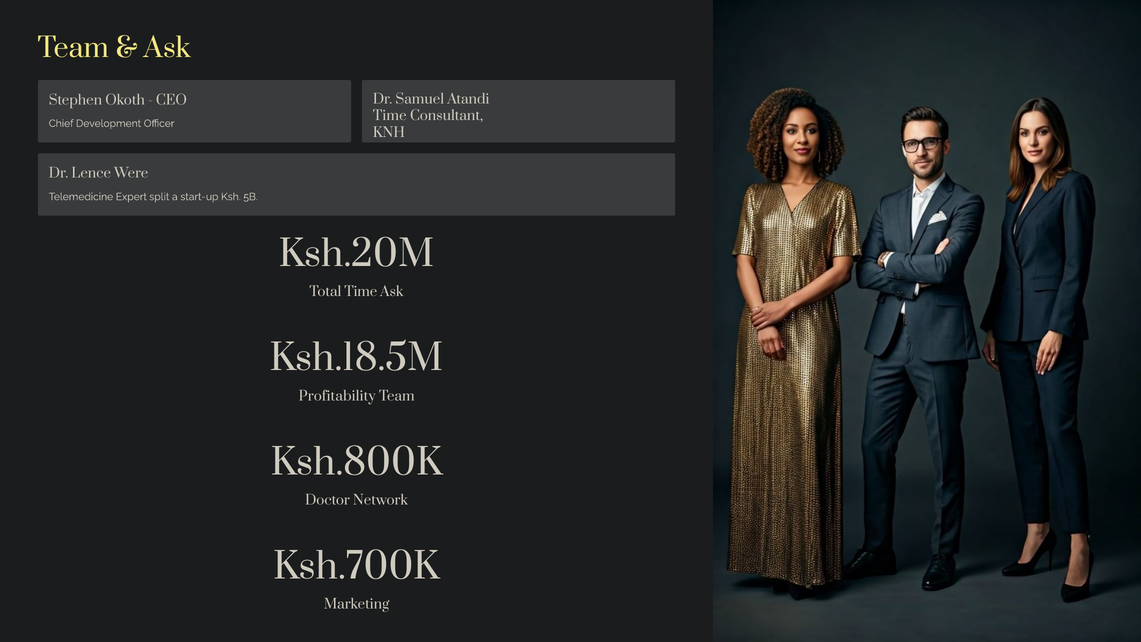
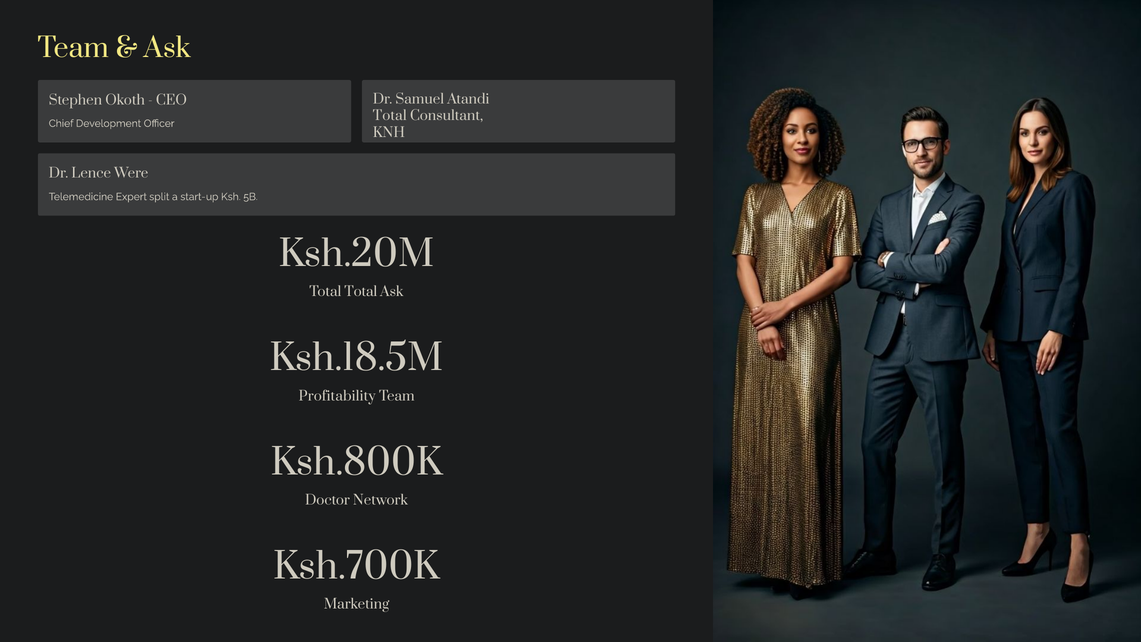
Time: Time -> Total (390, 116)
Total Time: Time -> Total (361, 292)
